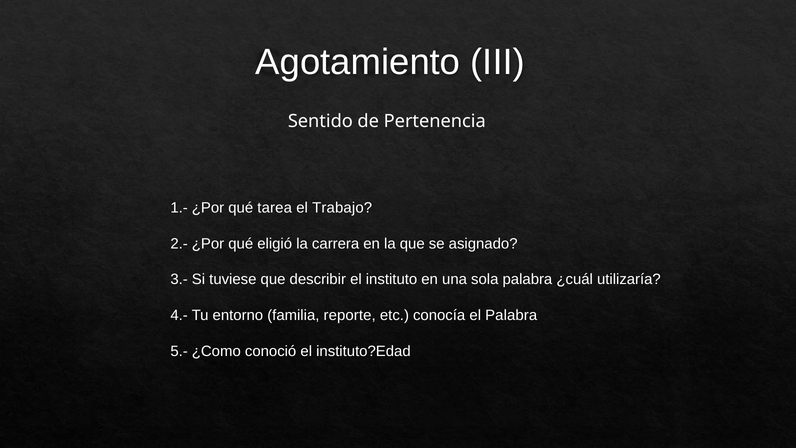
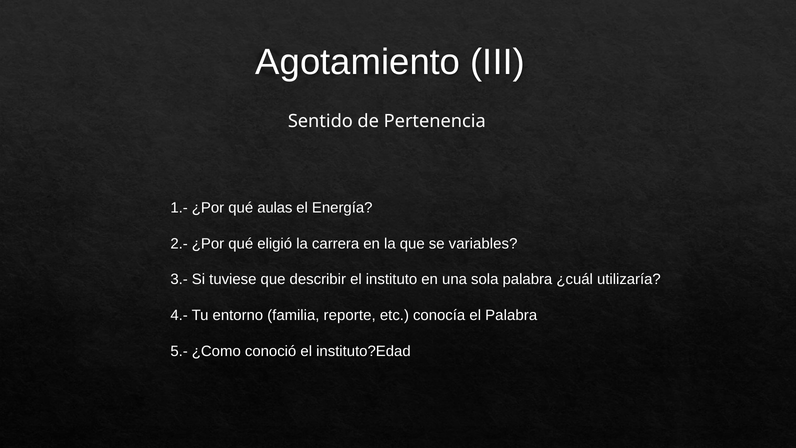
tarea: tarea -> aulas (275, 208)
Trabajo: Trabajo -> Energía (342, 208)
asignado: asignado -> variables (483, 243)
